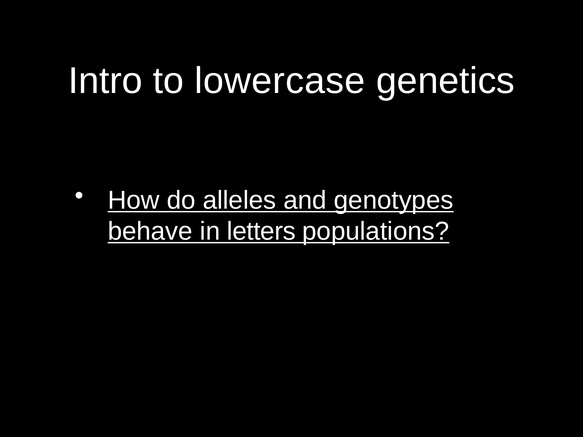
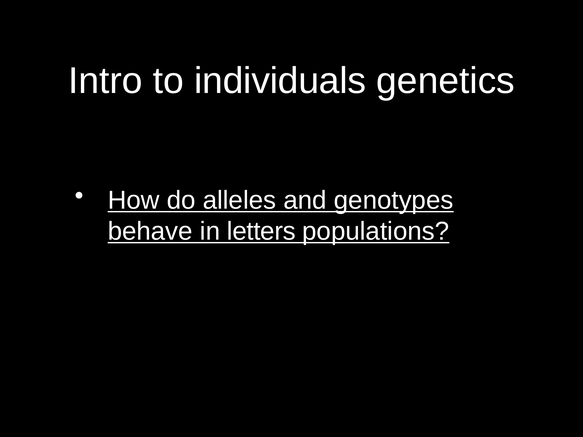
lowercase: lowercase -> individuals (280, 81)
